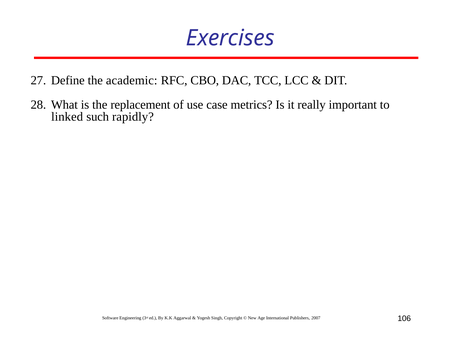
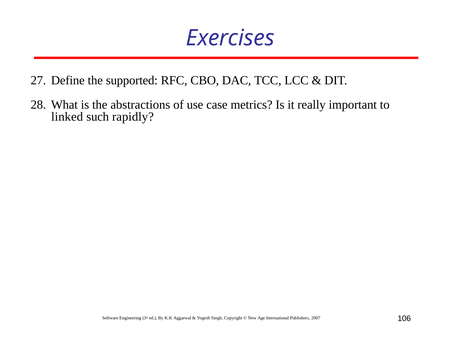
academic: academic -> supported (132, 80)
replacement: replacement -> abstractions (140, 105)
